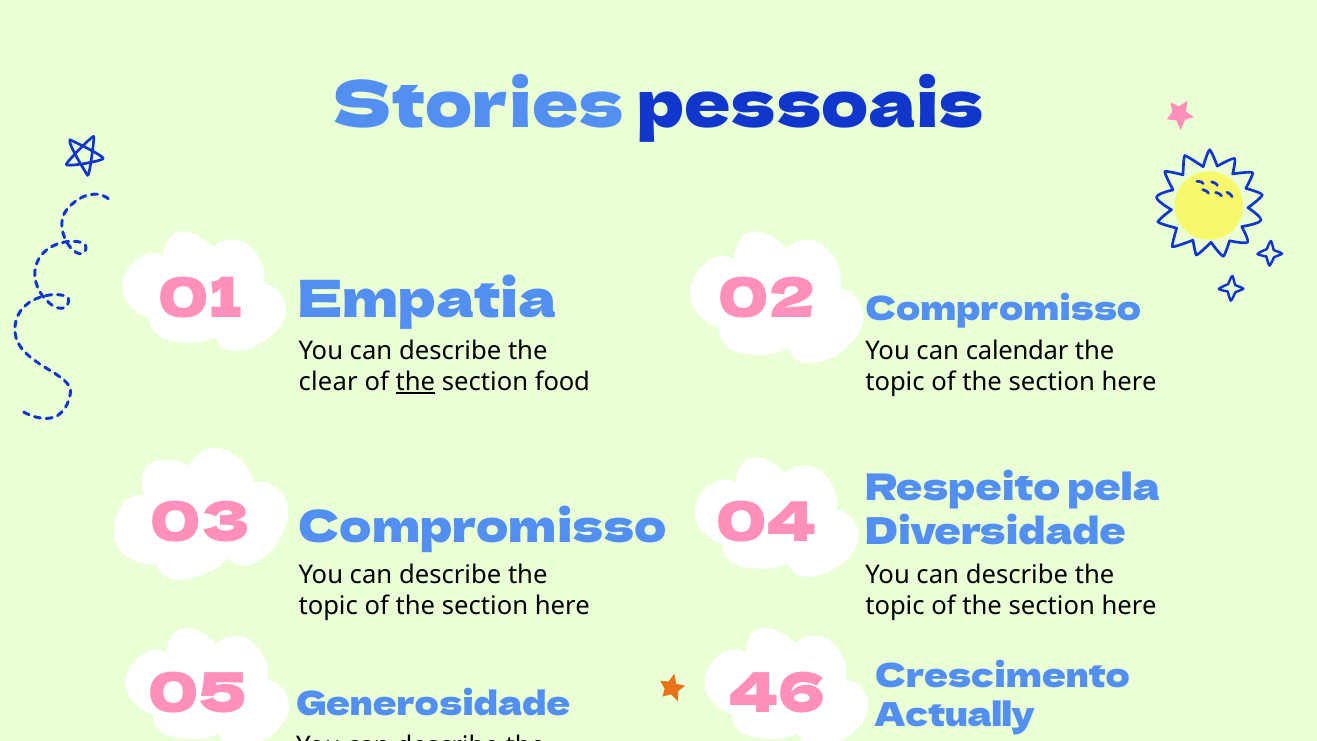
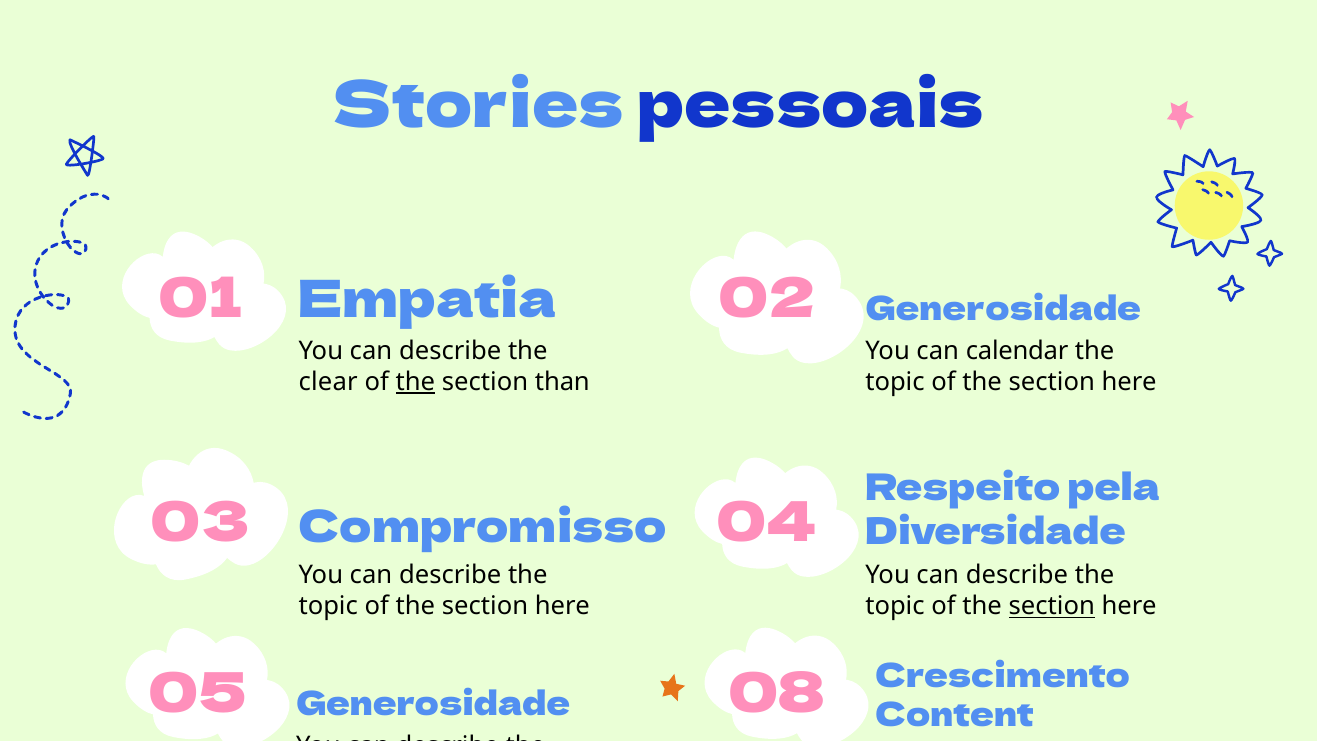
Empatia Compromisso: Compromisso -> Generosidade (1003, 310)
food: food -> than (562, 382)
section underline: none -> present (1052, 606)
46: 46 -> 08 (777, 694)
Actually: Actually -> Content (954, 716)
